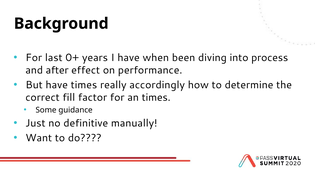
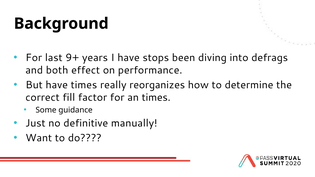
0+: 0+ -> 9+ (72, 58)
when: when -> stops (156, 58)
process: process -> defrags (270, 58)
after: after -> both (57, 70)
accordingly: accordingly -> reorganizes (157, 85)
